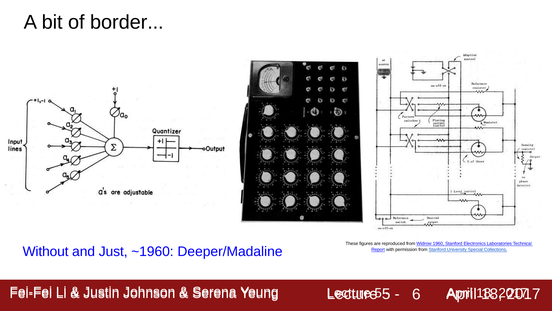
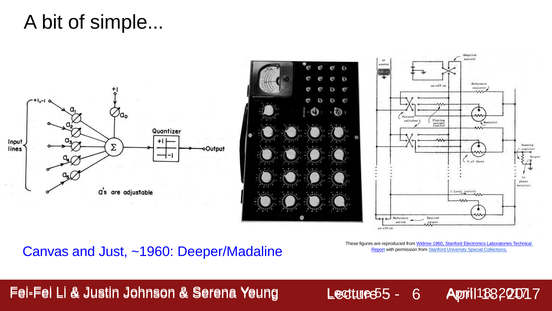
border: border -> simple (127, 22)
Without: Without -> Canvas (46, 251)
